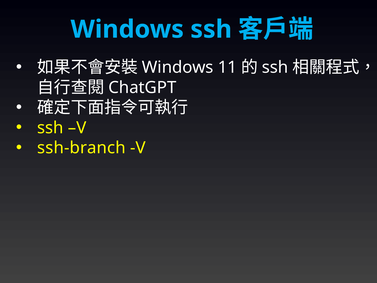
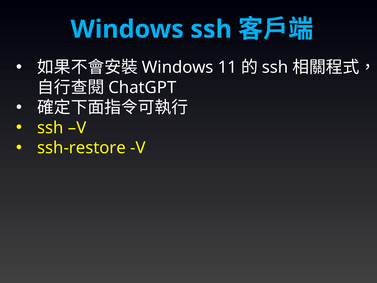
ssh-branch: ssh-branch -> ssh-restore (82, 148)
